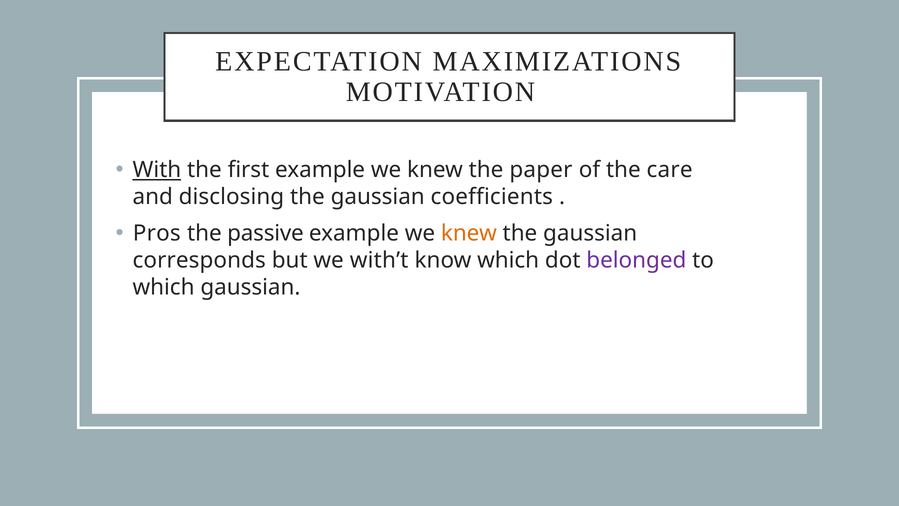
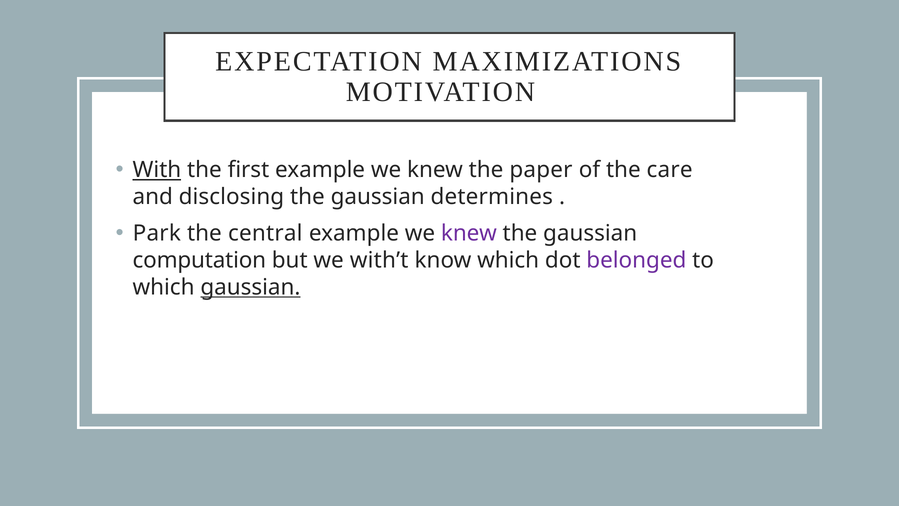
coefficients: coefficients -> determines (492, 197)
Pros: Pros -> Park (157, 233)
passive: passive -> central (265, 233)
knew colour: orange -> purple (469, 233)
corresponds: corresponds -> computation (199, 260)
gaussian underline: none -> present (250, 287)
